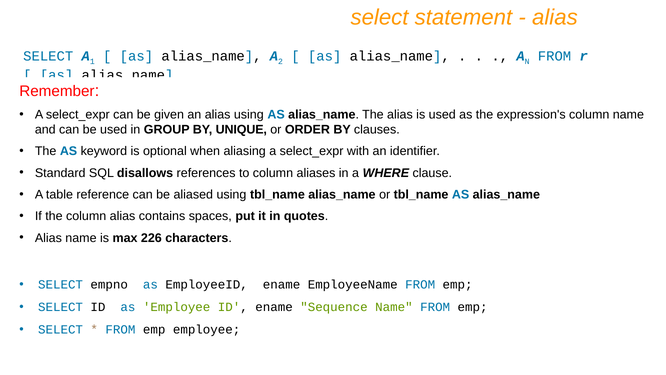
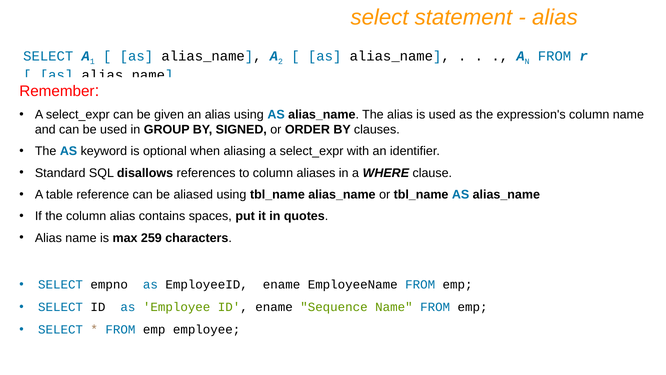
UNIQUE: UNIQUE -> SIGNED (241, 130)
226: 226 -> 259 (151, 238)
